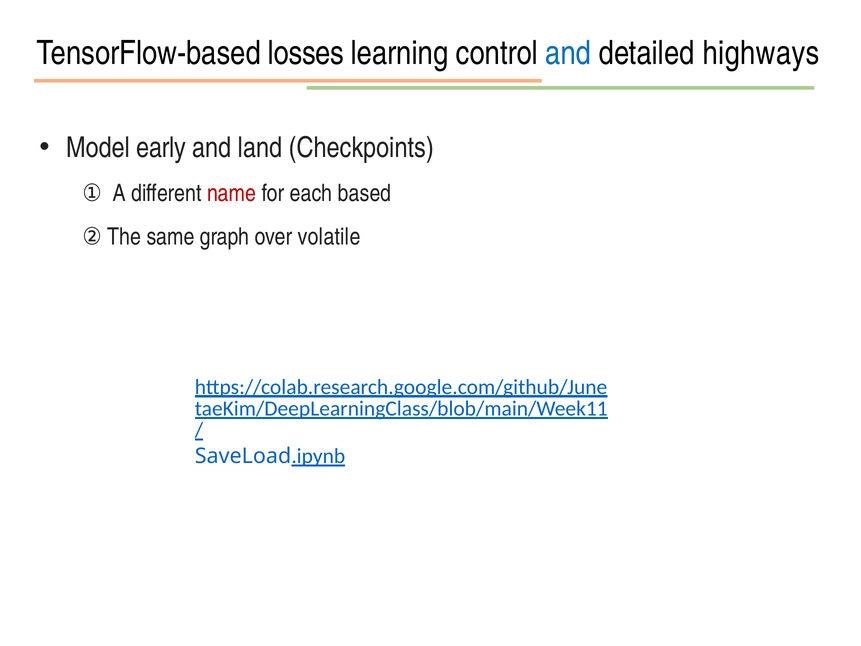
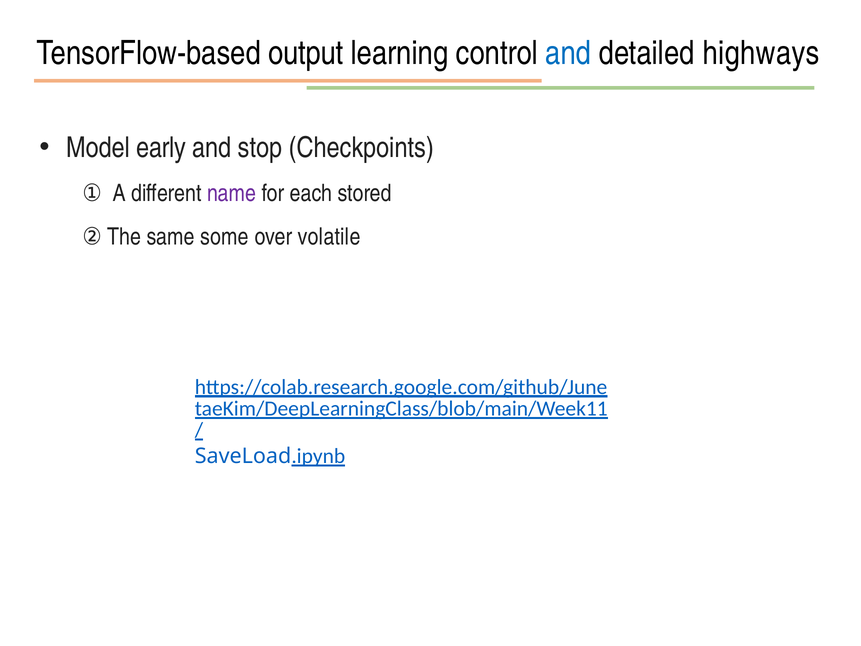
losses: losses -> output (306, 53)
land: land -> stop (260, 148)
name colour: red -> purple (232, 193)
based: based -> stored (365, 193)
graph: graph -> some (224, 237)
